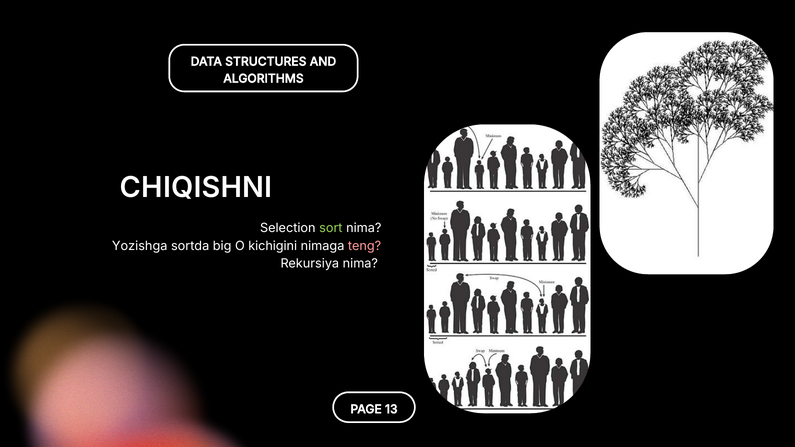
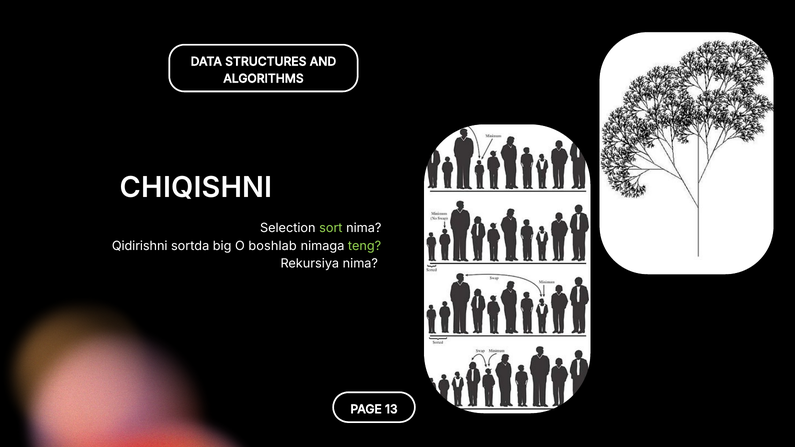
Yozishga: Yozishga -> Qidirishni (140, 246)
kichigini: kichigini -> boshlab (273, 246)
teng colour: pink -> light green (365, 246)
